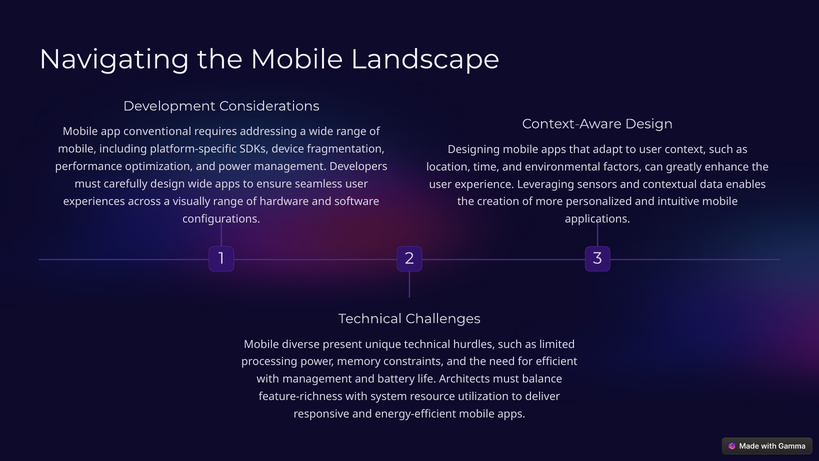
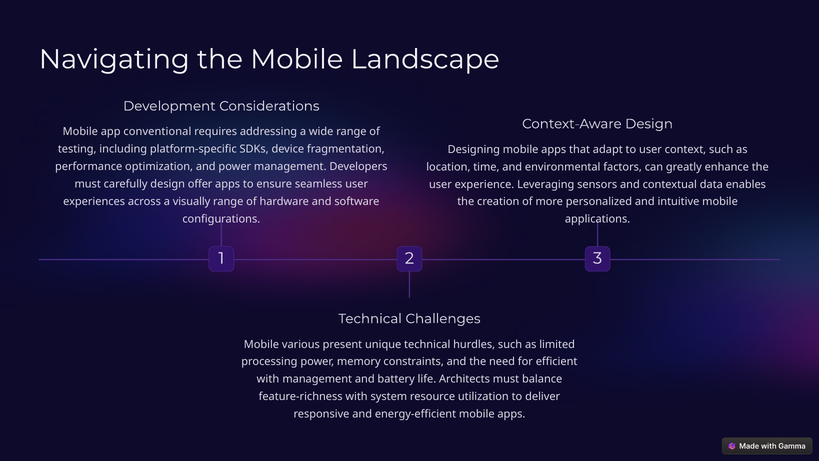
mobile: mobile -> testing (77, 149)
design wide: wide -> offer (200, 184)
diverse: diverse -> various (301, 344)
